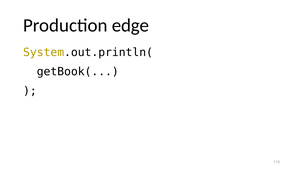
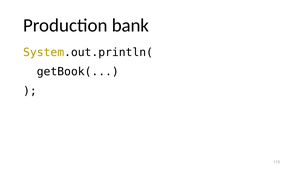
edge: edge -> bank (130, 25)
